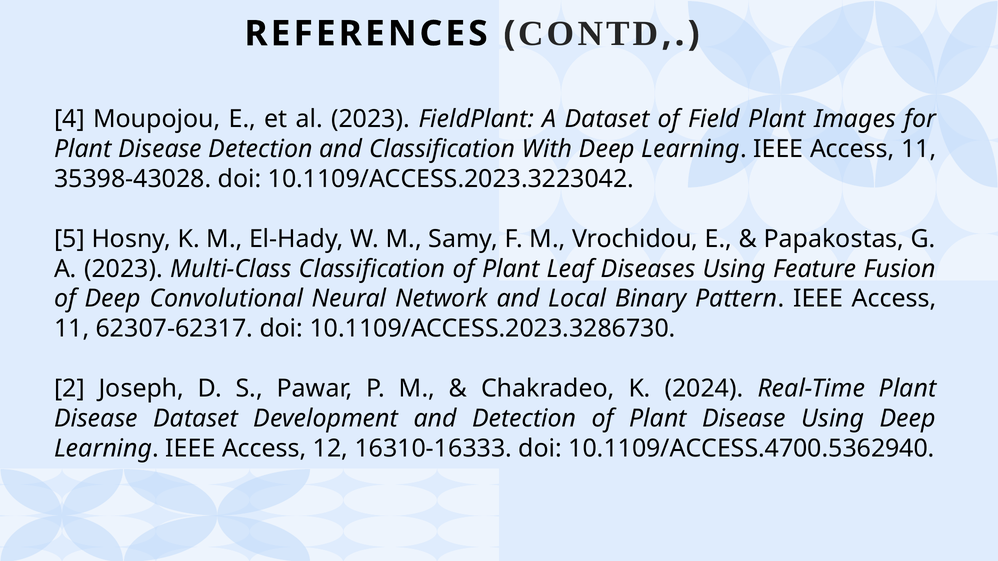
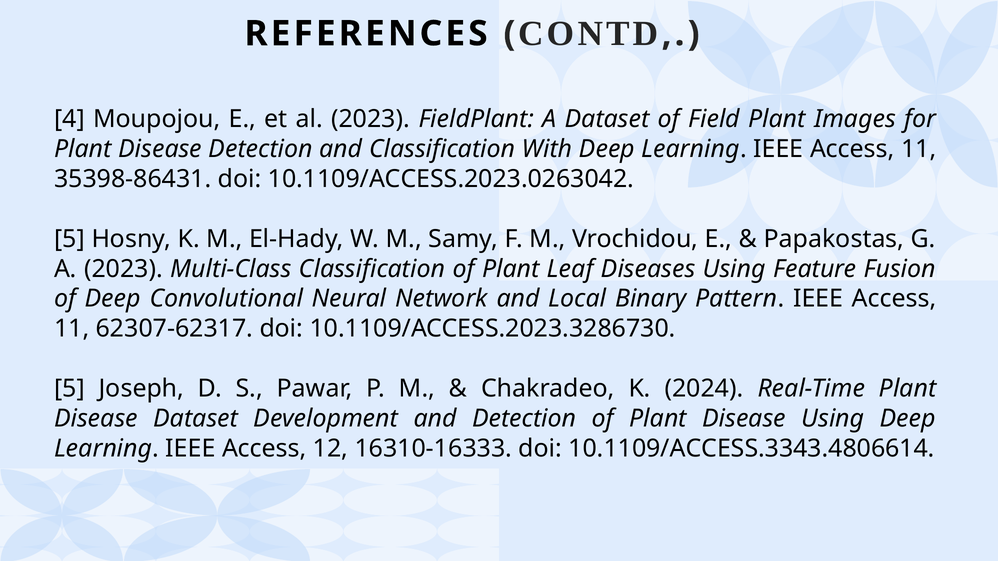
35398-43028: 35398-43028 -> 35398-86431 (133, 179)
10.1109/ACCESS.2023.3223042: 10.1109/ACCESS.2023.3223042 -> 10.1109/ACCESS.2023.0263042 (451, 179)
2: 2 -> 5 (69, 389)
10.1109/ACCESS.4700.5362940: 10.1109/ACCESS.4700.5362940 -> 10.1109/ACCESS.3343.4806614 (752, 449)
